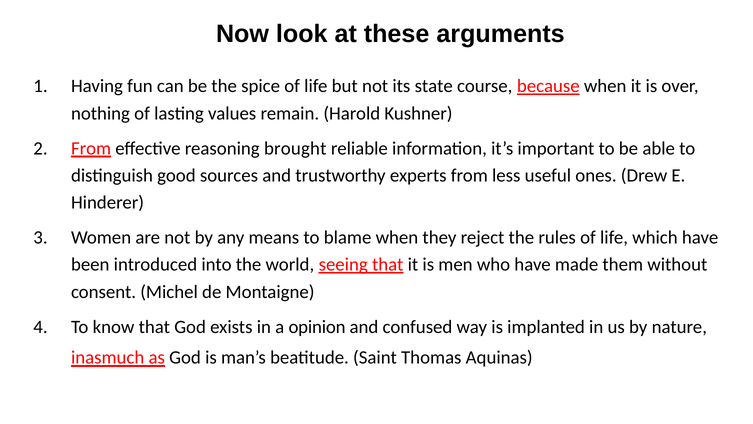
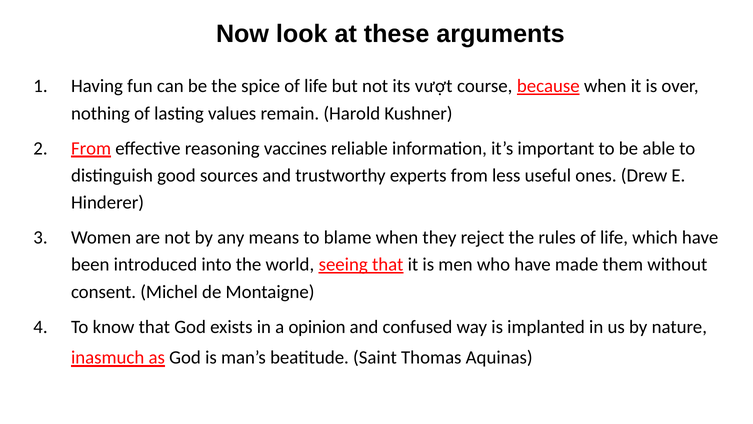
state: state -> vượt (434, 86)
brought: brought -> vaccines (295, 148)
